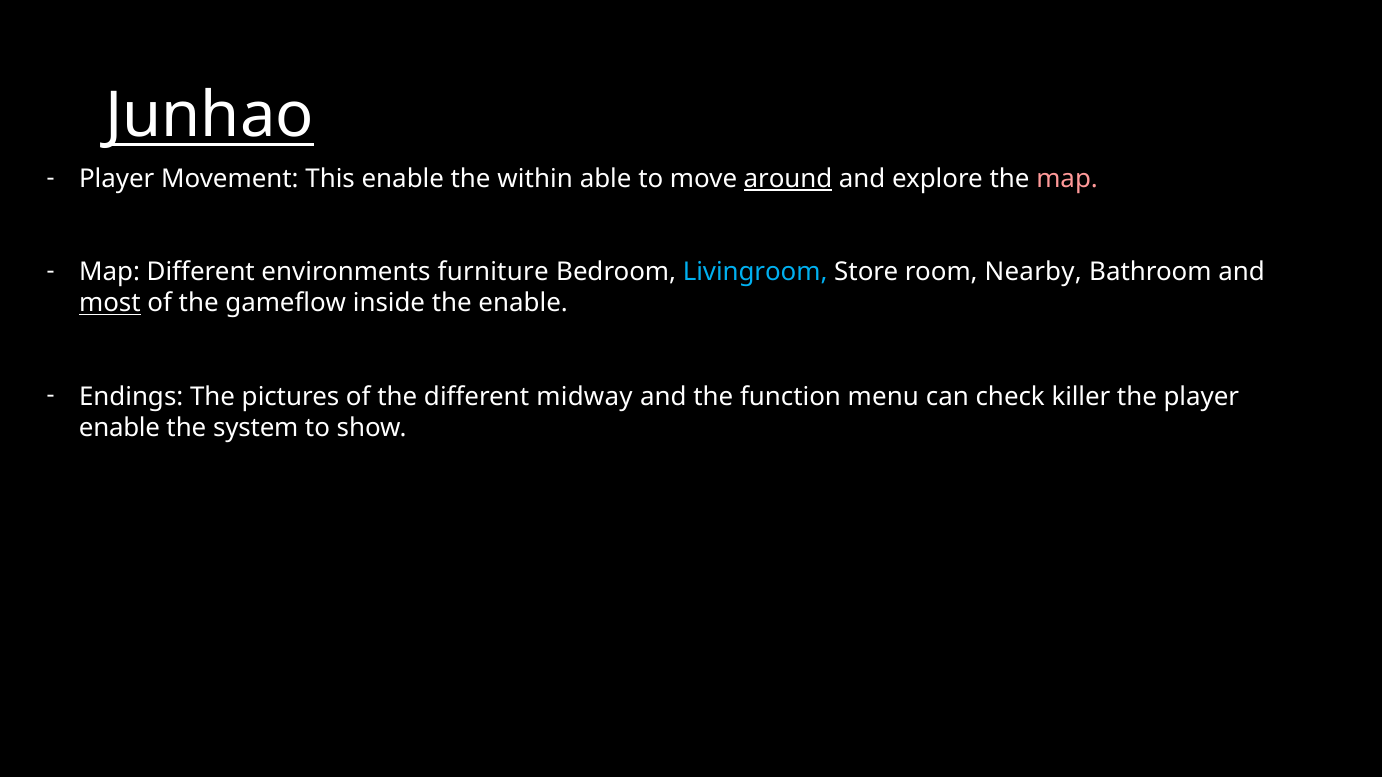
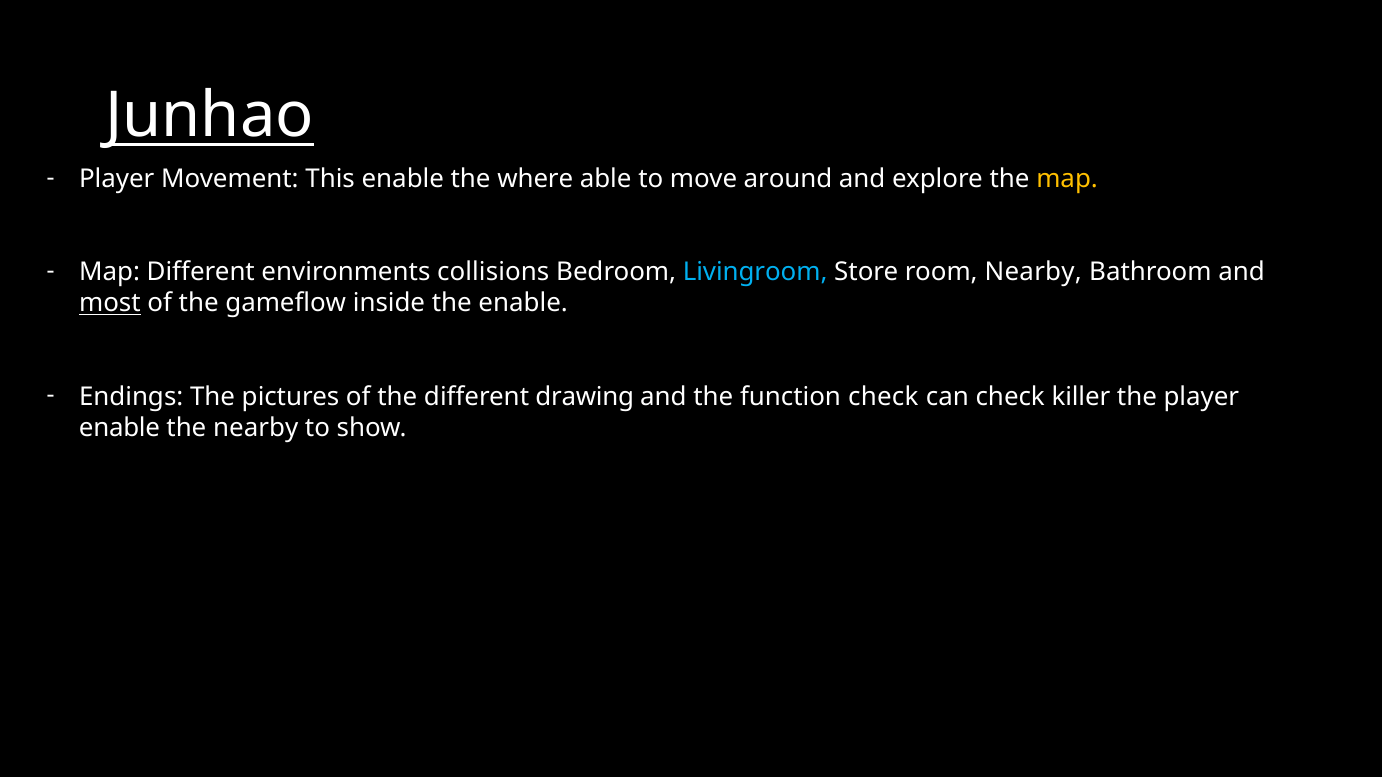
within: within -> where (535, 179)
around underline: present -> none (788, 179)
map colour: pink -> yellow (1067, 179)
furniture: furniture -> collisions (493, 272)
midway: midway -> drawing (585, 397)
function menu: menu -> check (883, 397)
the system: system -> nearby (256, 428)
